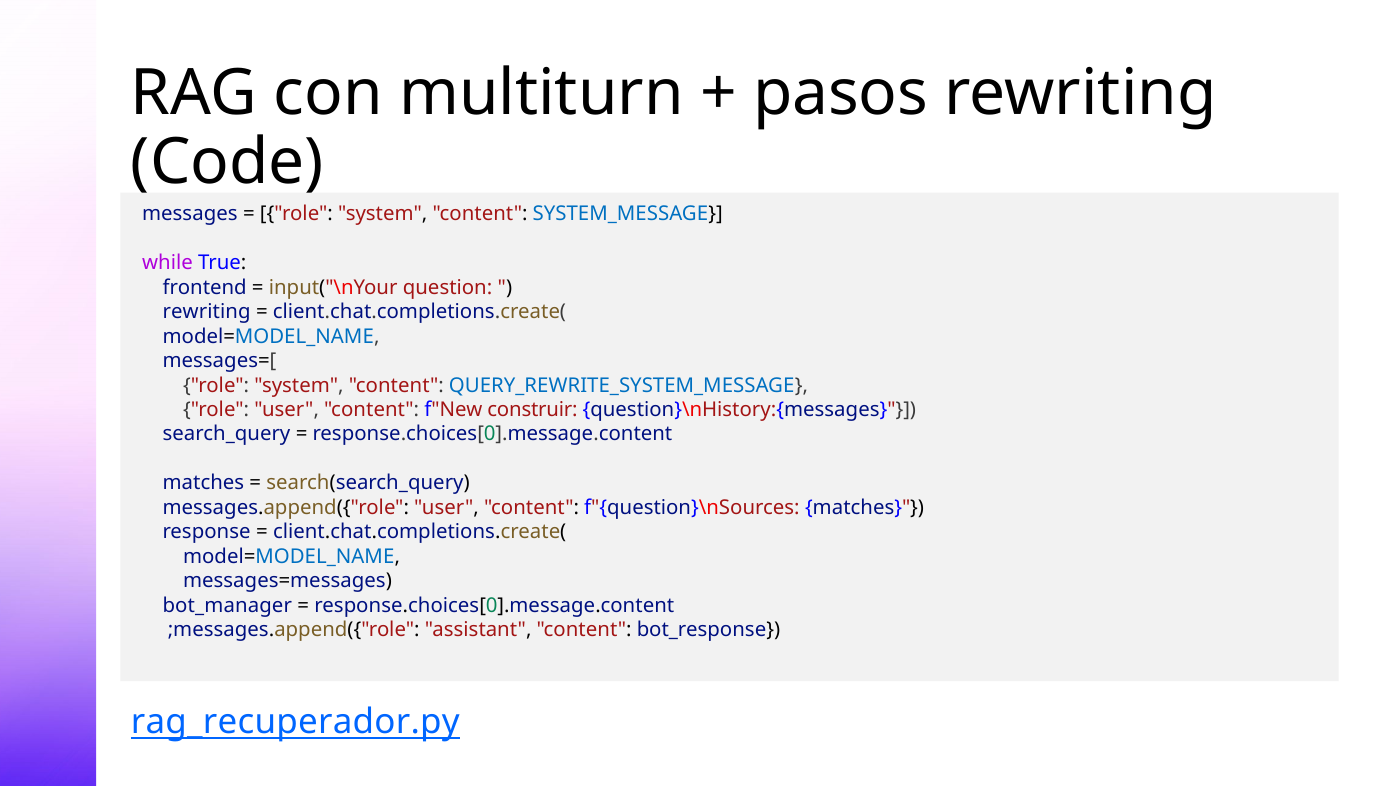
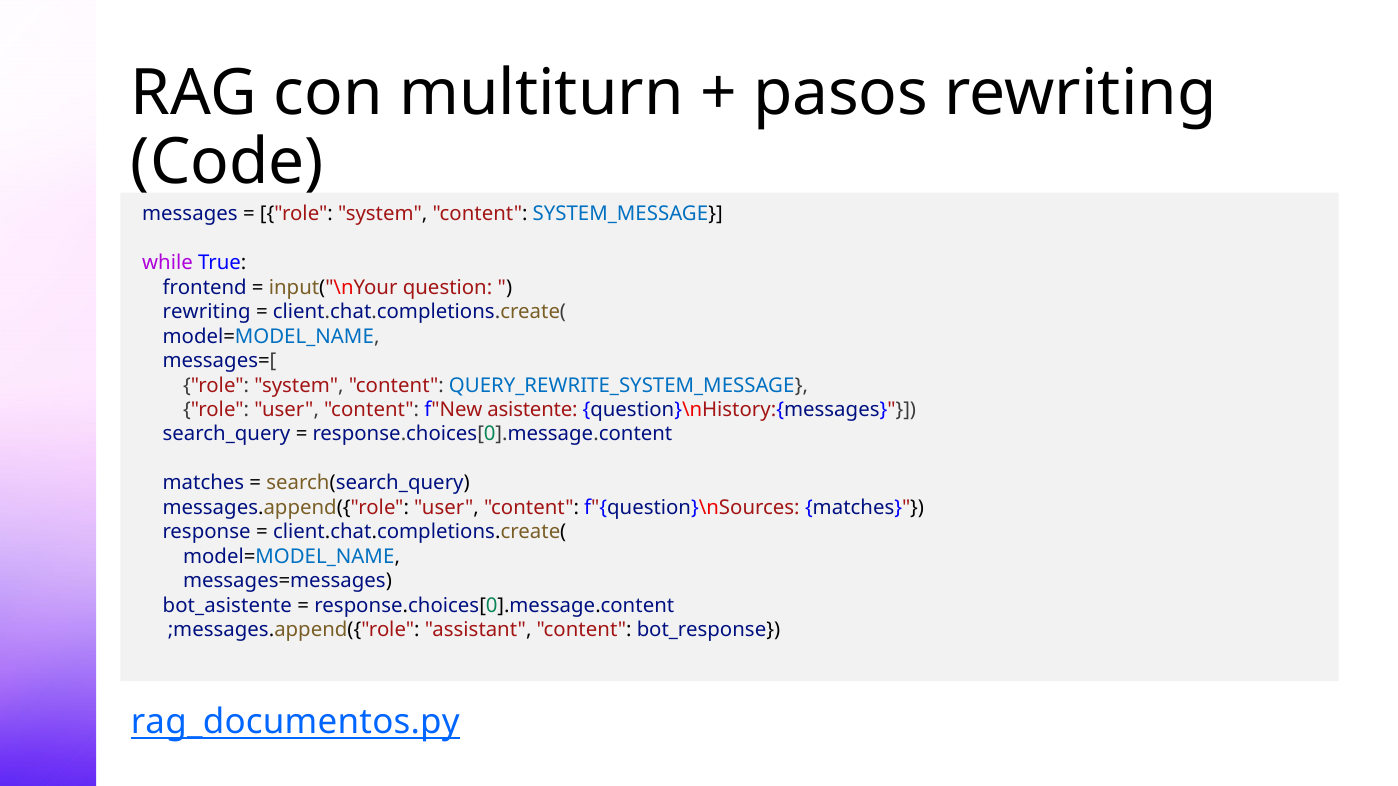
construir: construir -> asistente (532, 410)
bot_manager: bot_manager -> bot_asistente (227, 606)
rag_recuperador.py: rag_recuperador.py -> rag_documentos.py (295, 723)
